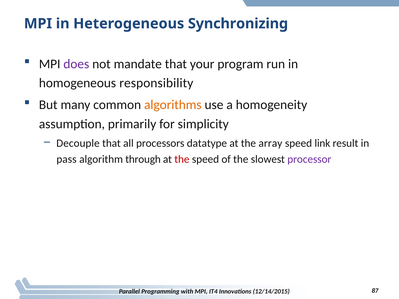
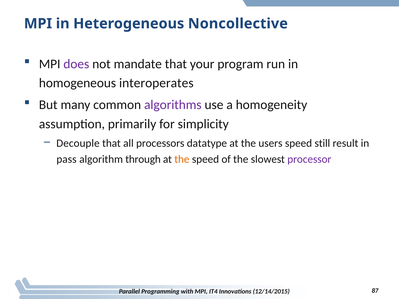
Synchronizing: Synchronizing -> Noncollective (238, 24)
responsibility: responsibility -> interoperates (156, 83)
algorithms colour: orange -> purple (173, 105)
array: array -> users (270, 143)
link: link -> still (322, 143)
the colour: red -> orange (182, 159)
